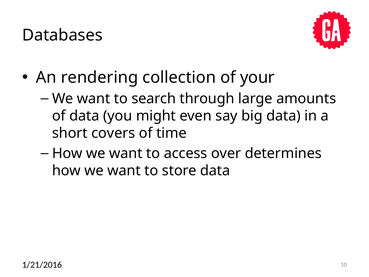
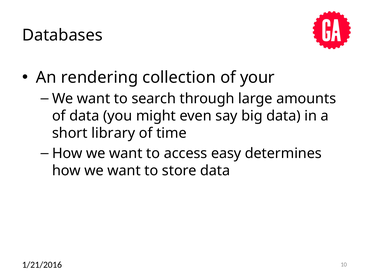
covers: covers -> library (113, 133)
over: over -> easy (226, 153)
